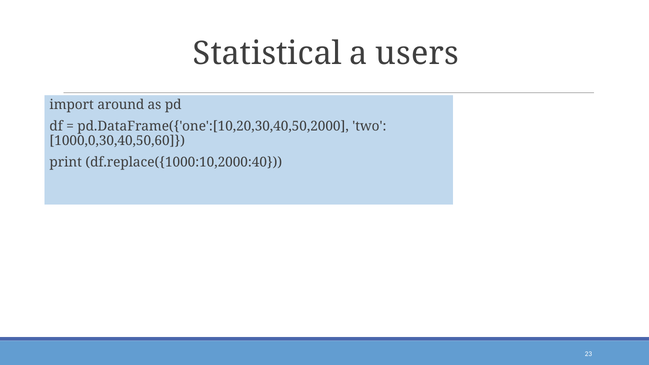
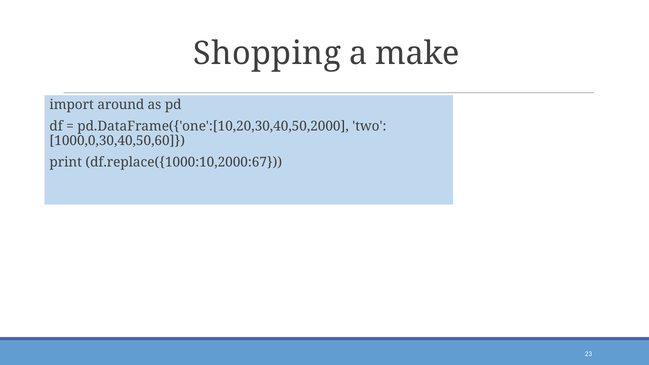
Statistical: Statistical -> Shopping (267, 54)
users: users -> make (417, 54)
df.replace({1000:10,2000:40: df.replace({1000:10,2000:40 -> df.replace({1000:10,2000:67 (184, 162)
